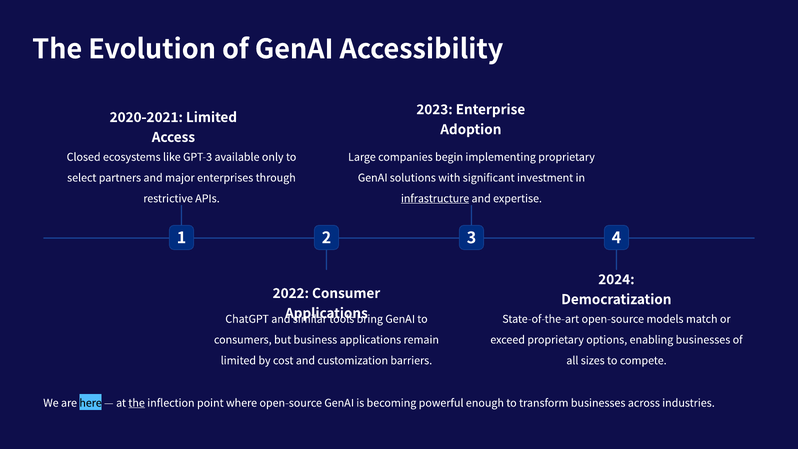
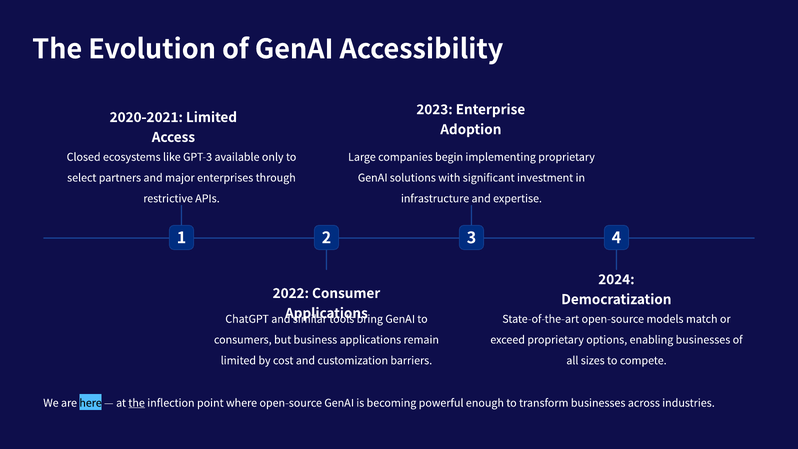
infrastructure underline: present -> none (435, 199)
